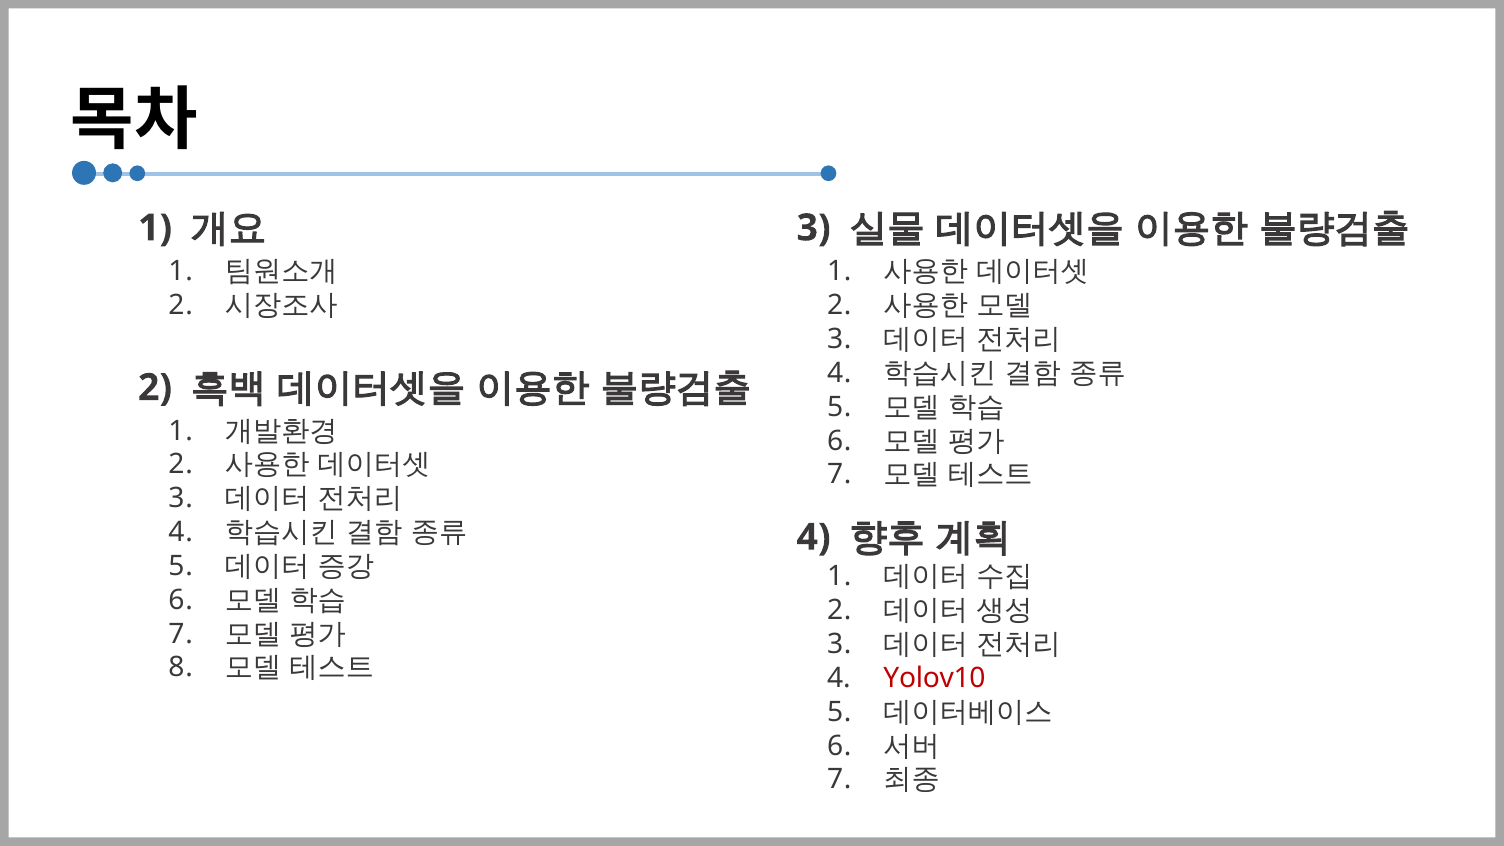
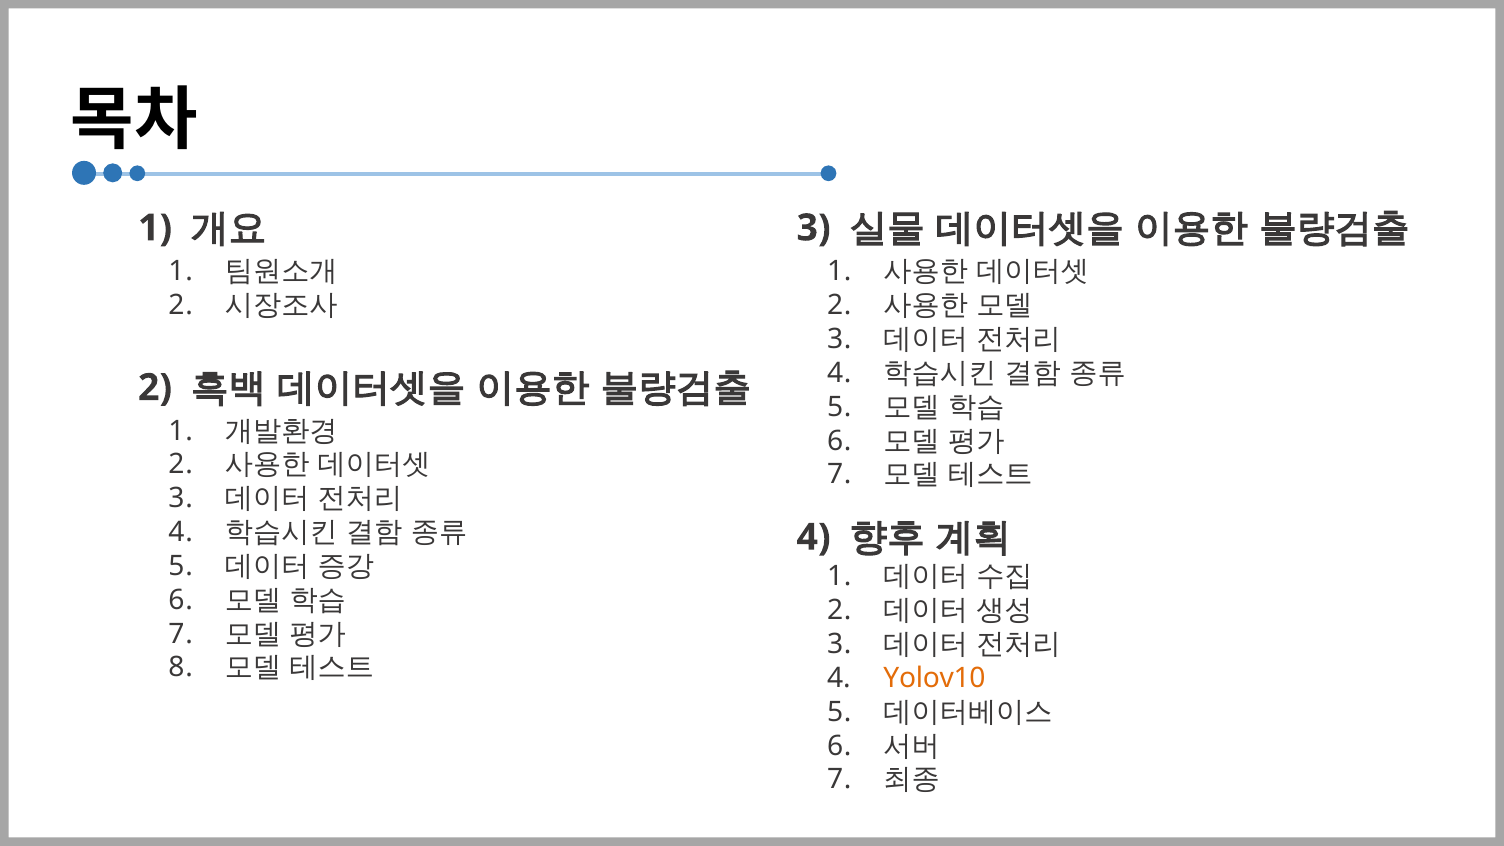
Yolov10 colour: red -> orange (934, 678)
